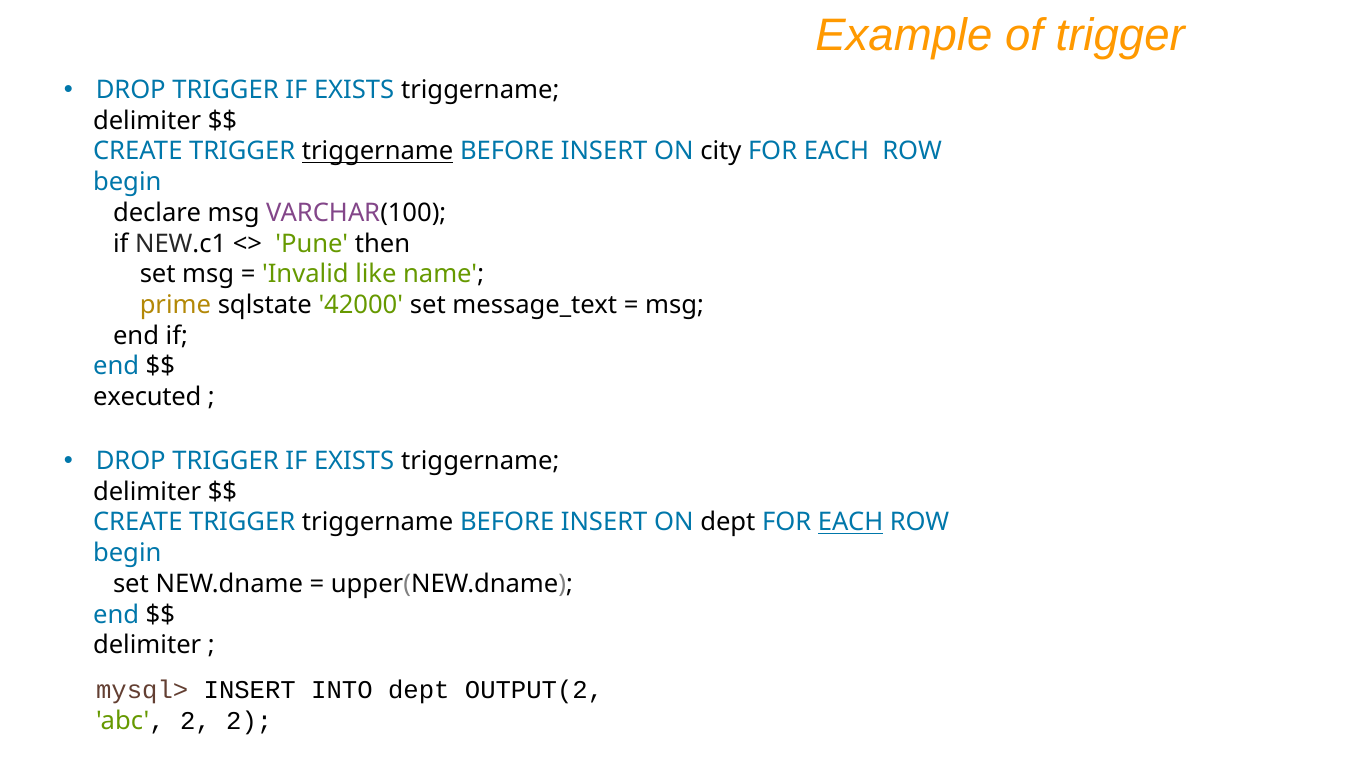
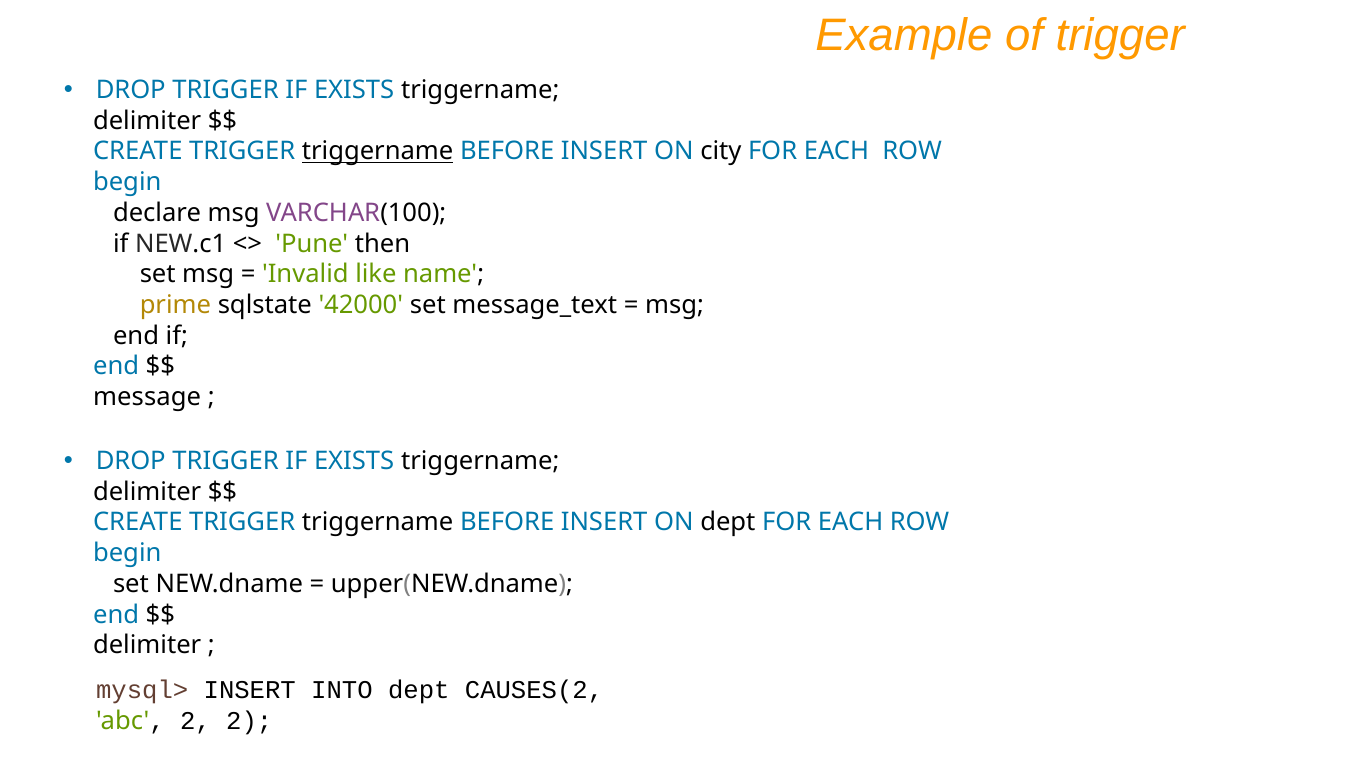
executed: executed -> message (147, 397)
EACH underline: present -> none (851, 523)
OUTPUT(2: OUTPUT(2 -> CAUSES(2 (534, 691)
